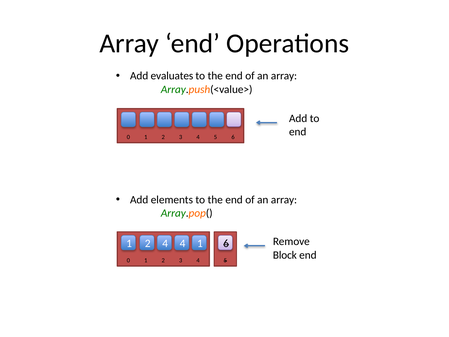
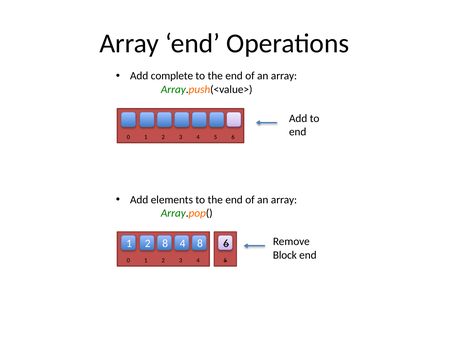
evaluates: evaluates -> complete (172, 76)
2 4: 4 -> 8 (165, 243)
1: 1 -> 8 (200, 243)
